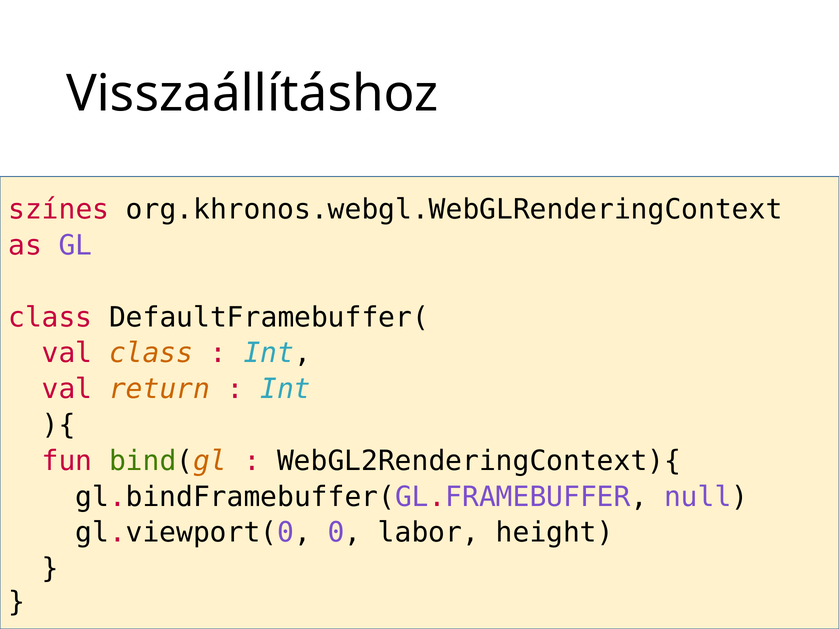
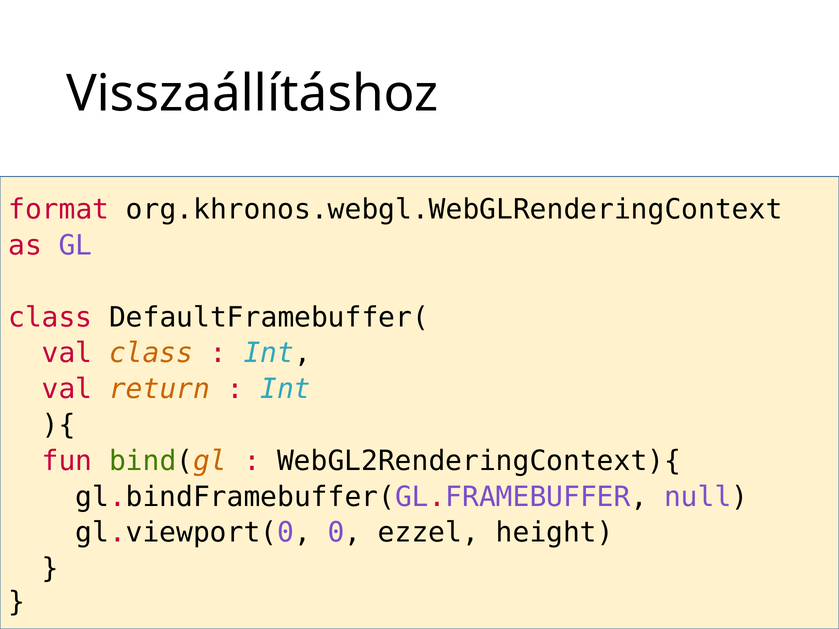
színes: színes -> format (59, 210)
labor: labor -> ezzel (428, 533)
